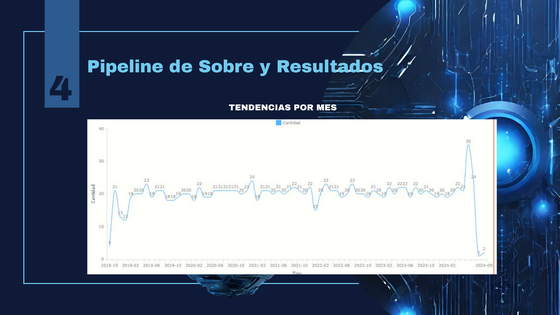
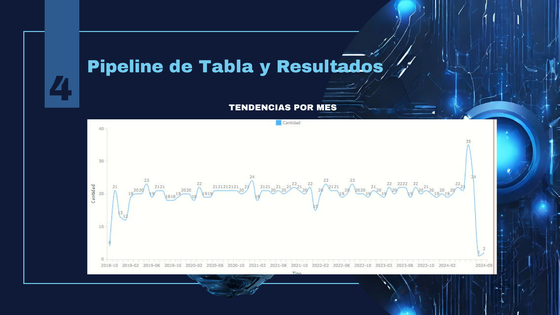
Sobre: Sobre -> Tabla (226, 67)
